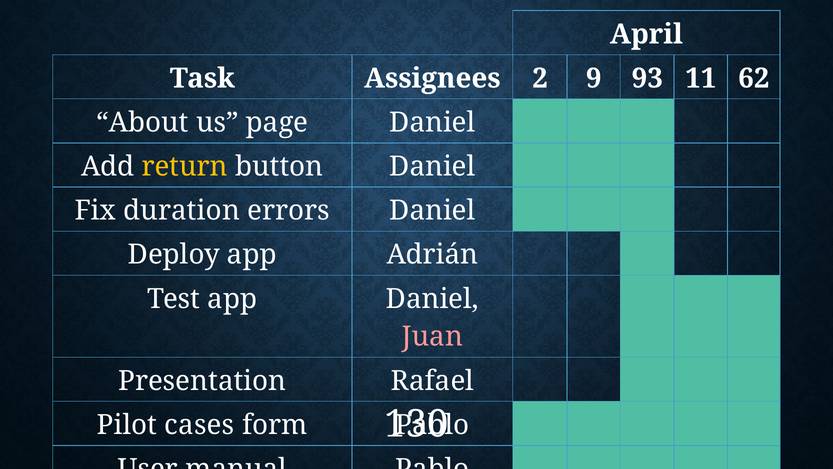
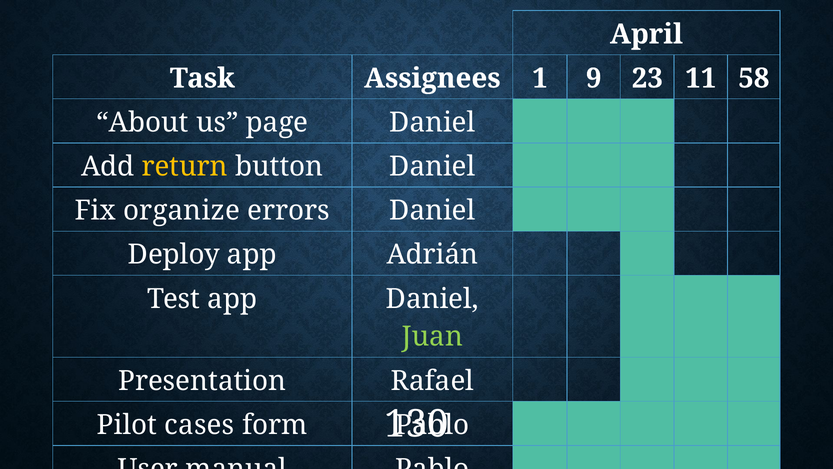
2: 2 -> 1 (540, 78)
93: 93 -> 23 (647, 78)
62: 62 -> 58 (754, 78)
duration: duration -> organize (181, 211)
Juan colour: pink -> light green (432, 336)
